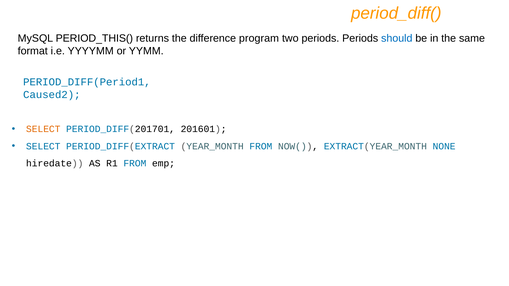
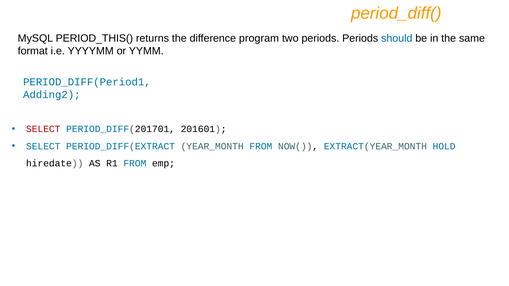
Caused2: Caused2 -> Adding2 (52, 95)
SELECT colour: orange -> red (43, 129)
NONE: NONE -> HOLD (444, 146)
